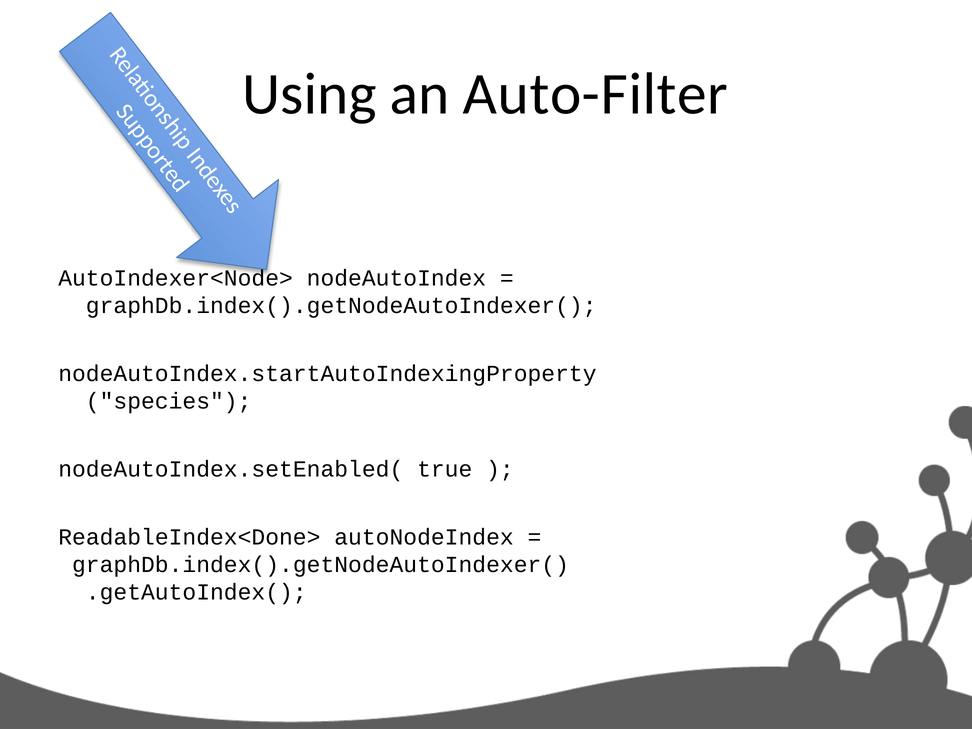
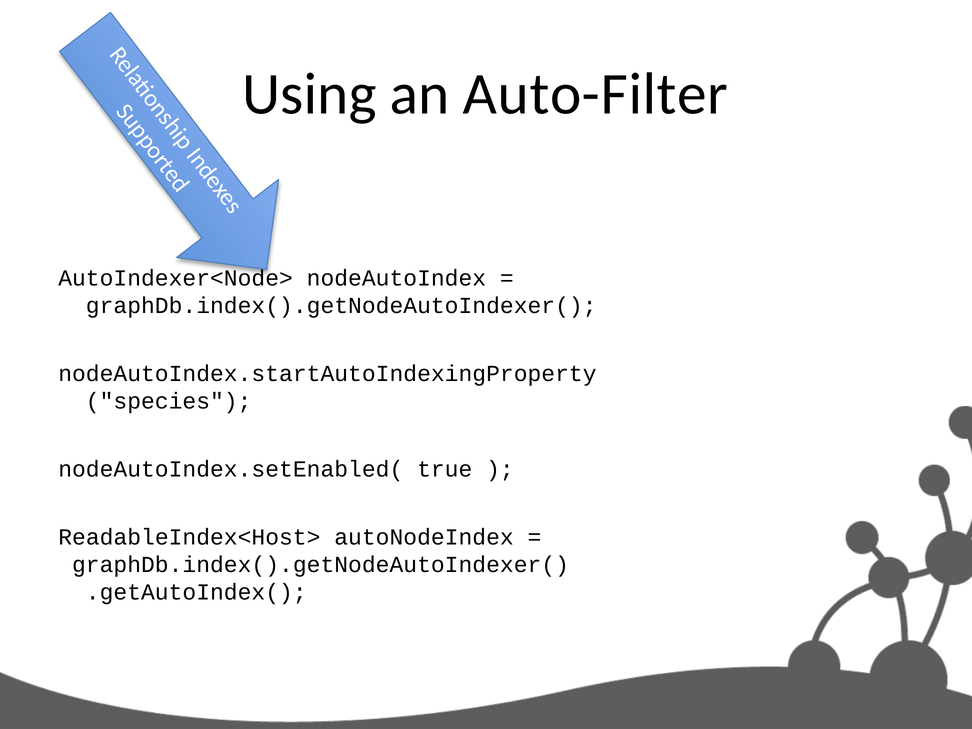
ReadableIndex<Done>: ReadableIndex<Done> -> ReadableIndex<Host> (189, 537)
